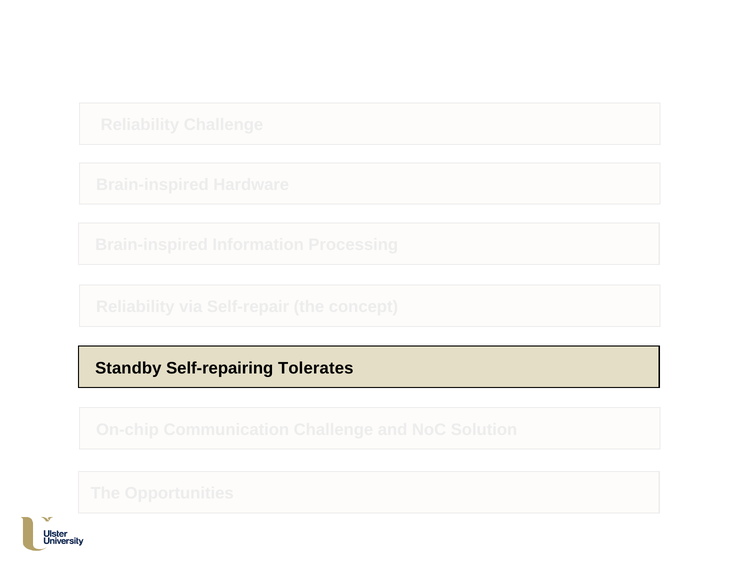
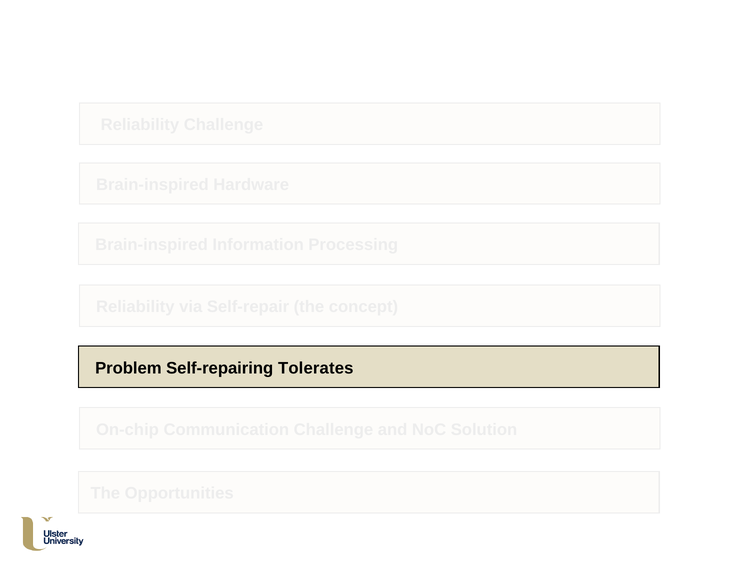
Standby: Standby -> Problem (128, 368)
